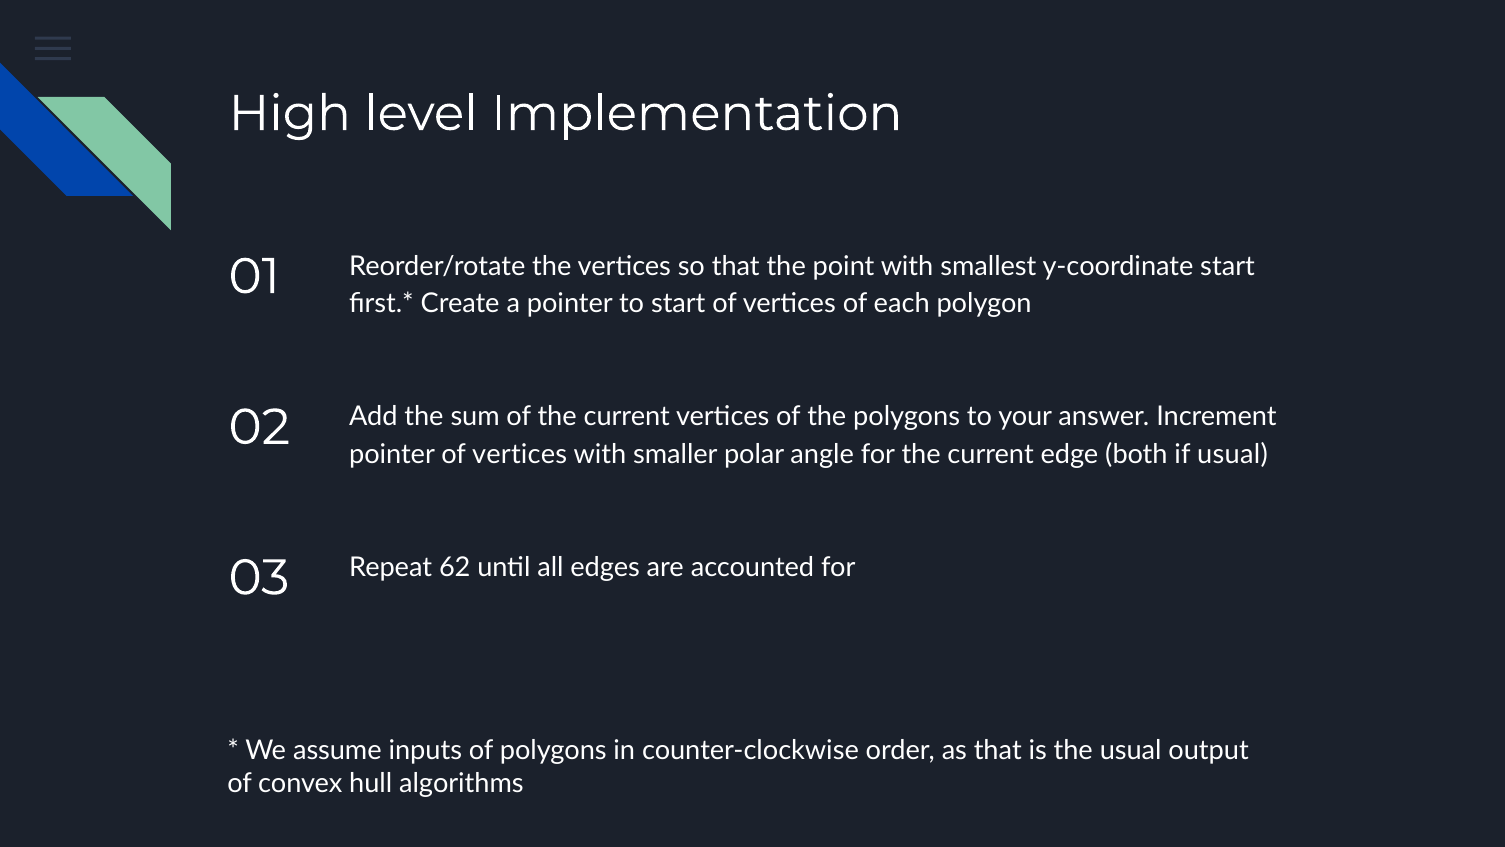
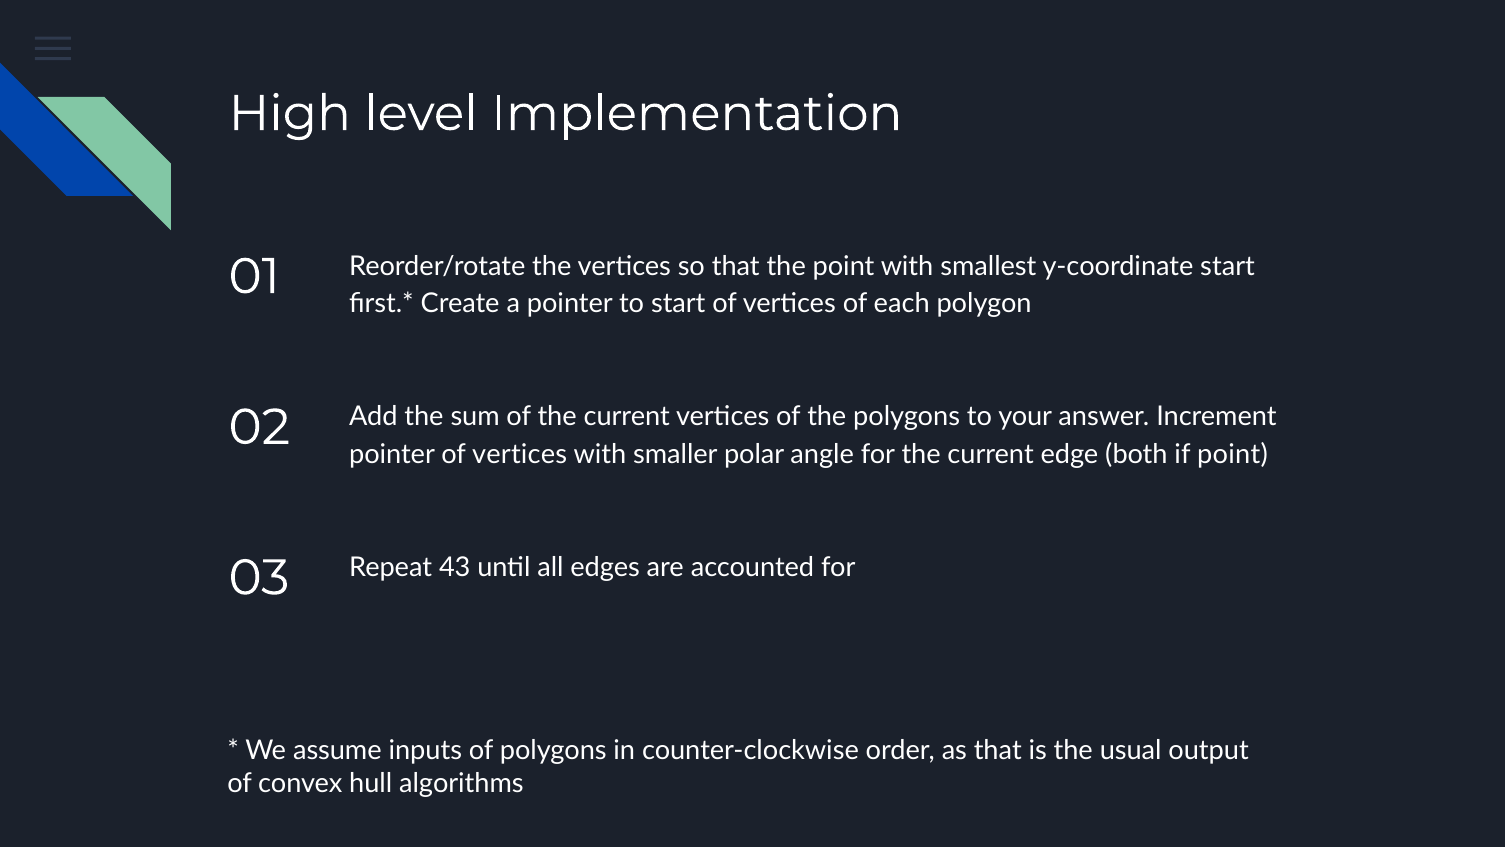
if usual: usual -> point (1233, 454)
62: 62 -> 43 (455, 567)
